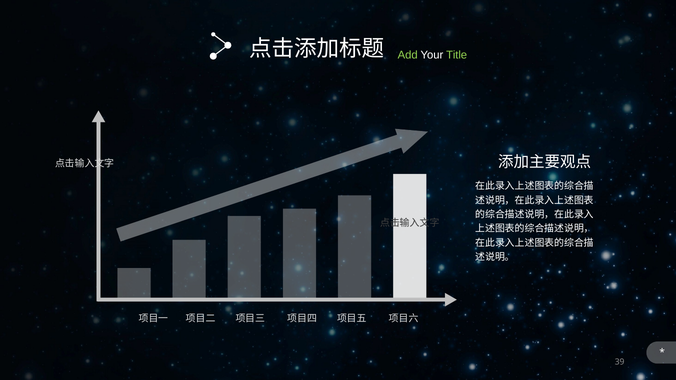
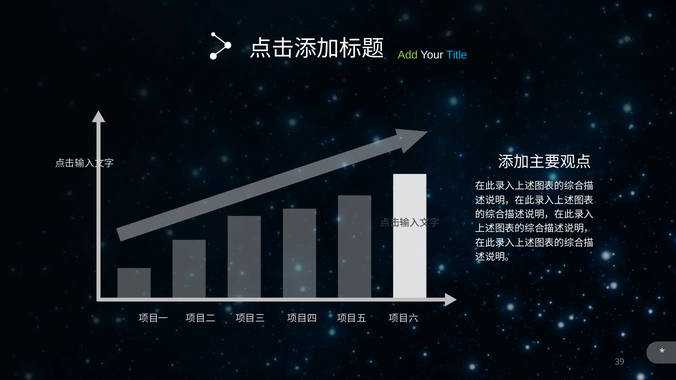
Title colour: light green -> light blue (457, 55)
